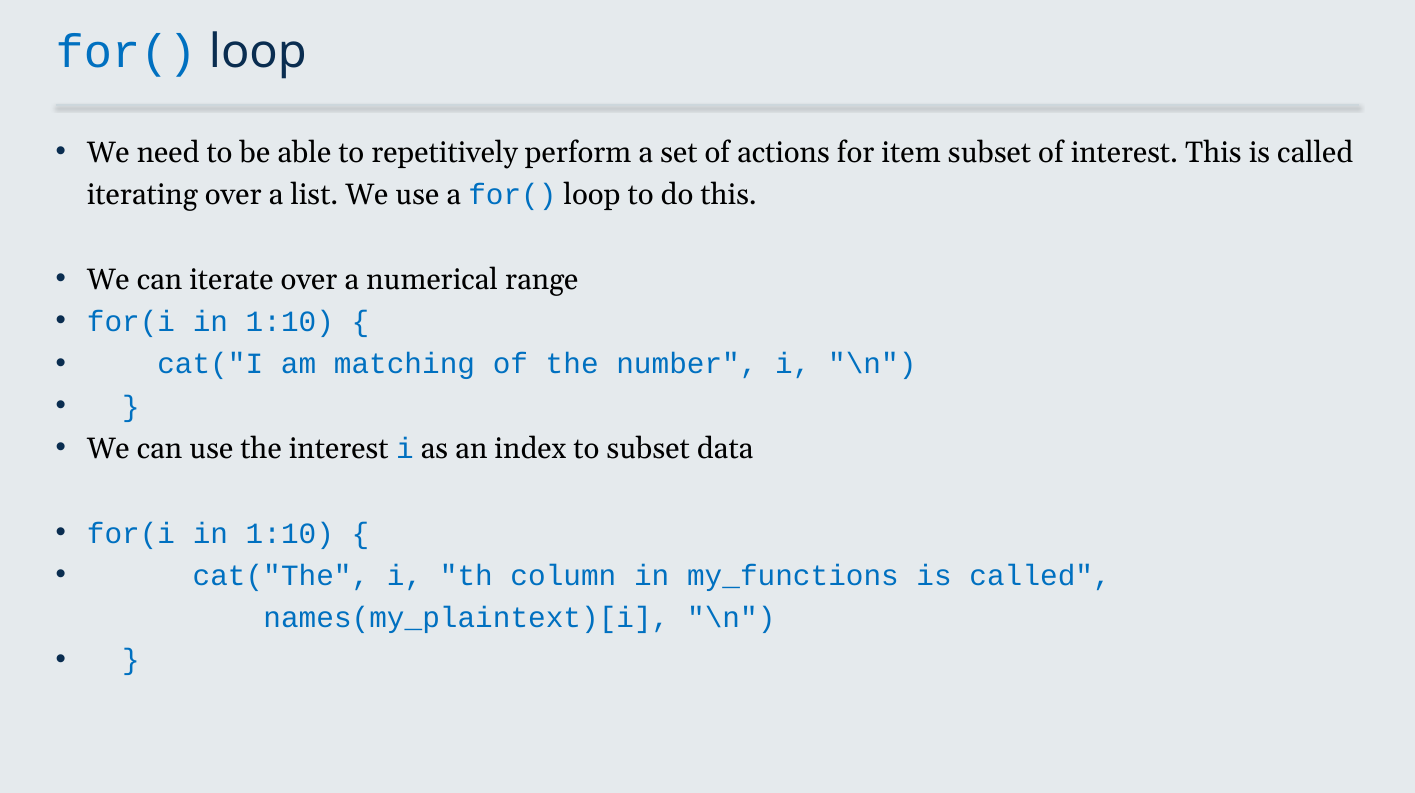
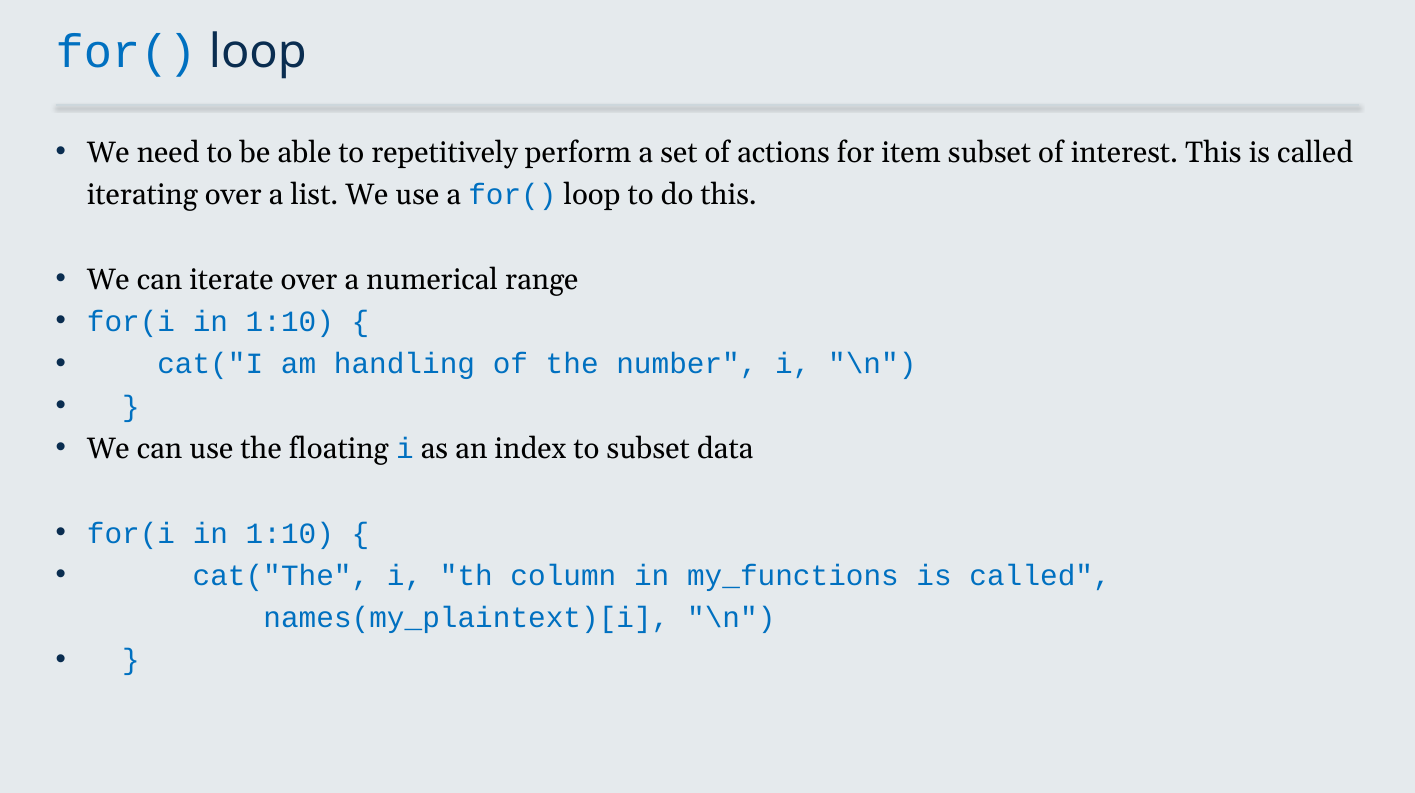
matching: matching -> handling (404, 364)
the interest: interest -> floating (339, 448)
